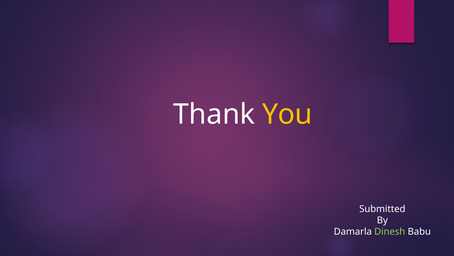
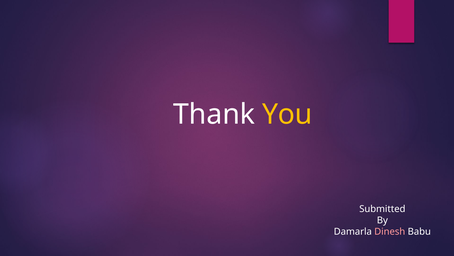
Dinesh colour: light green -> pink (390, 231)
